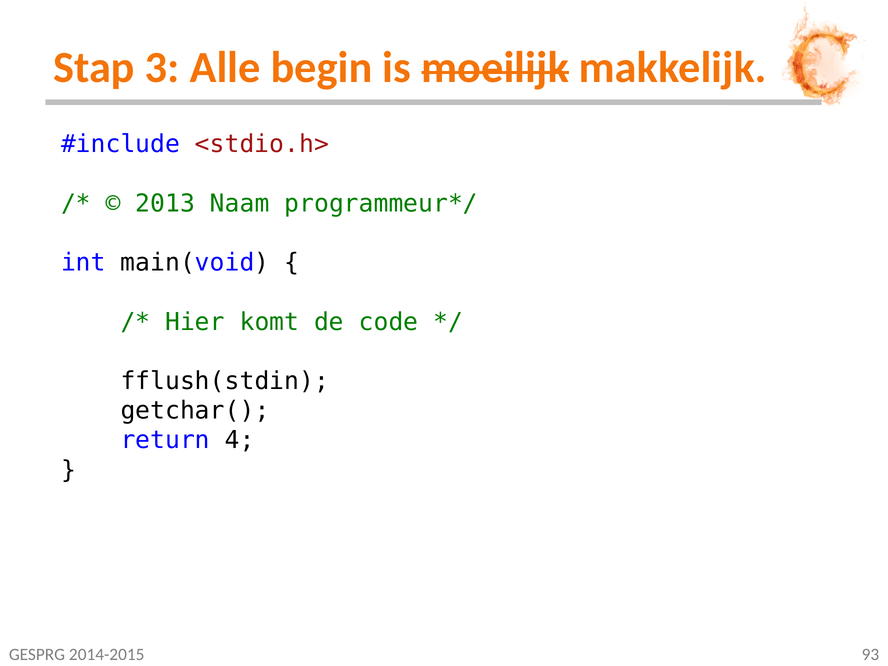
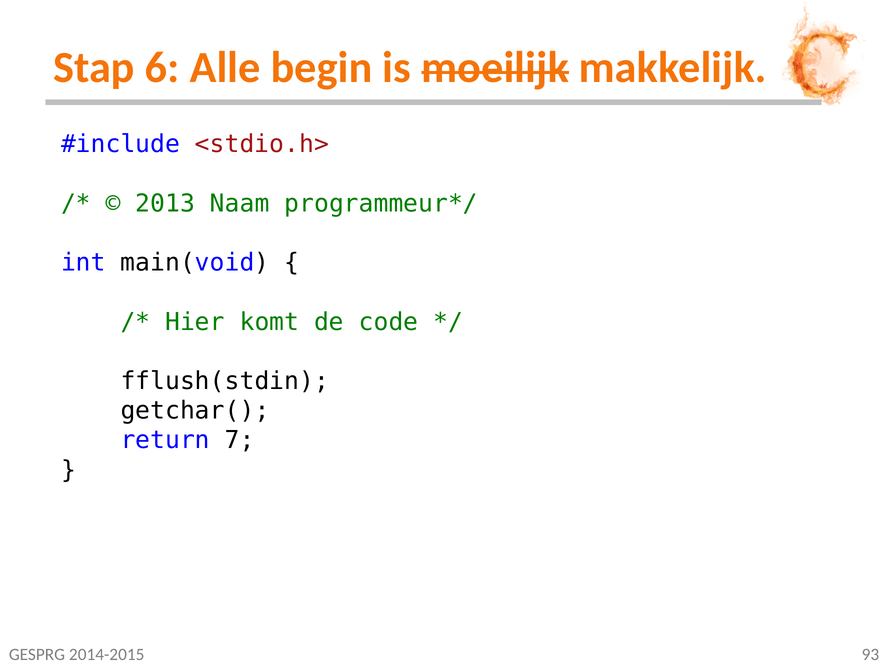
3: 3 -> 6 (162, 68)
4: 4 -> 7 (240, 440)
